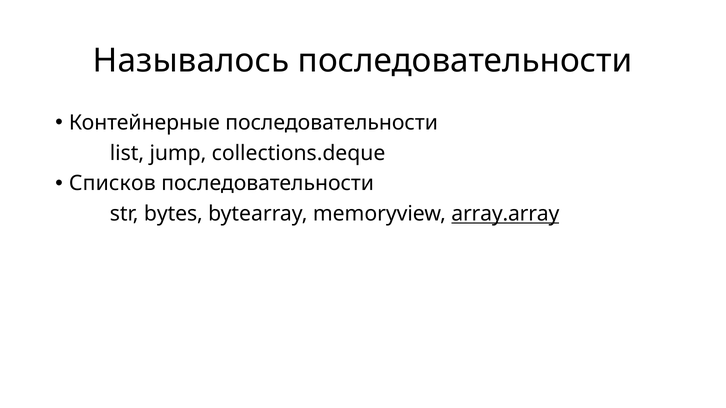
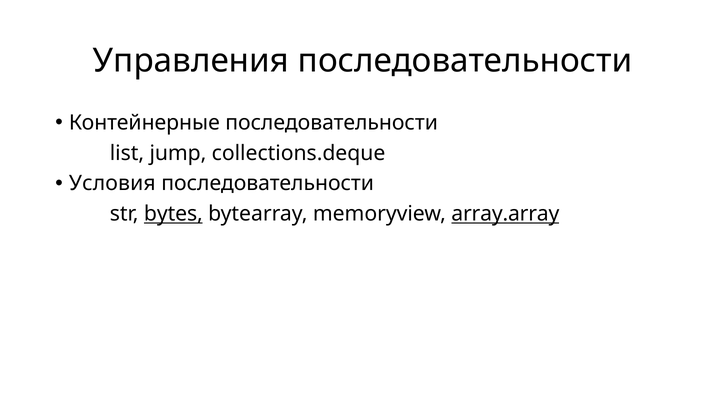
Называлось: Называлось -> Управления (191, 61)
Списков: Списков -> Условия (112, 184)
bytes underline: none -> present (173, 214)
